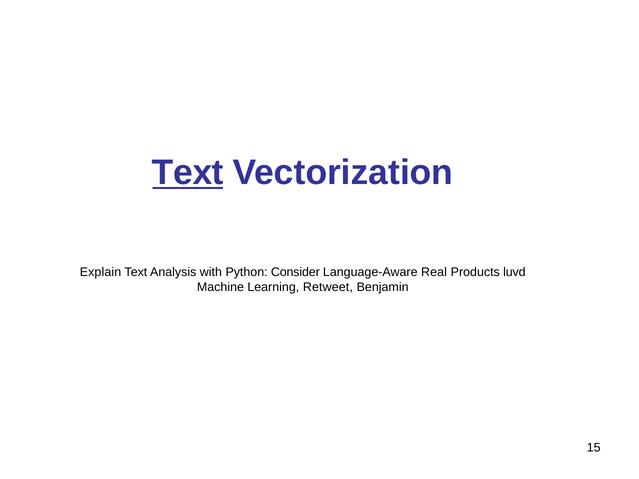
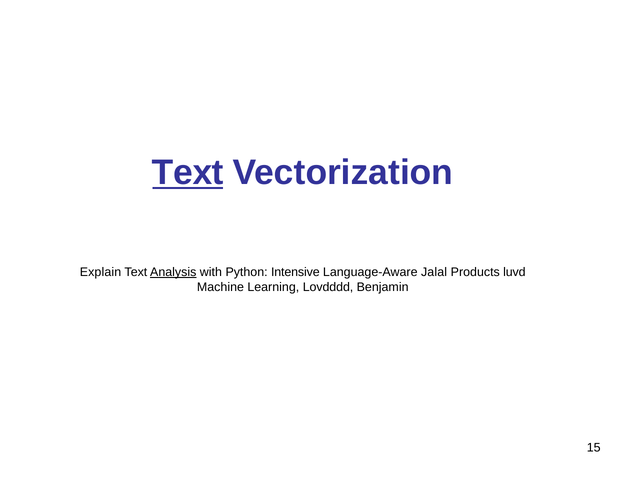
Analysis underline: none -> present (173, 272)
Consider: Consider -> Intensive (295, 272)
Real: Real -> Jalal (434, 272)
Retweet: Retweet -> Lovdddd (328, 287)
